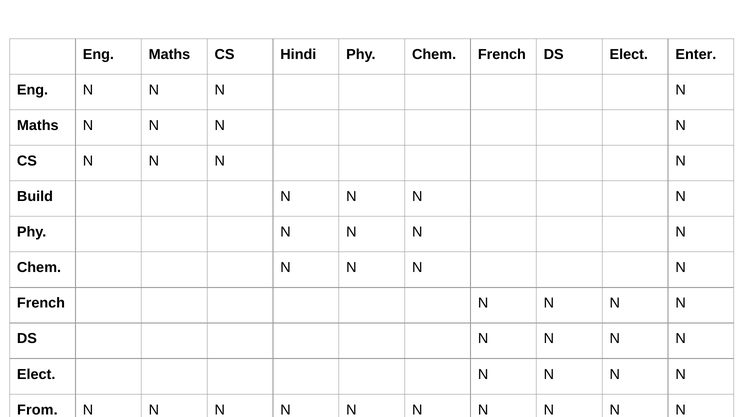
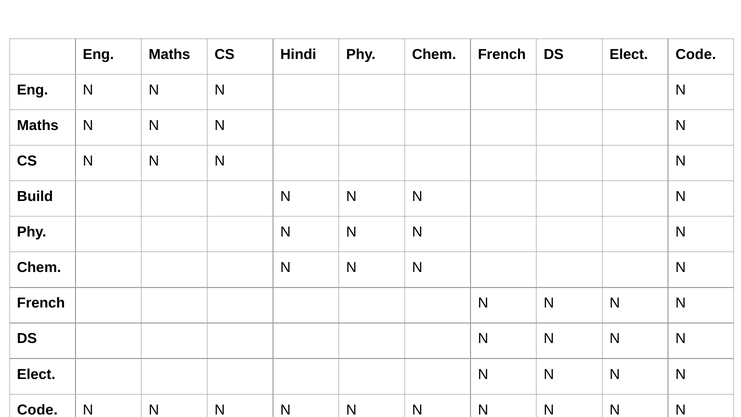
Elect Enter: Enter -> Code (696, 54)
From: From -> Code (37, 410)
